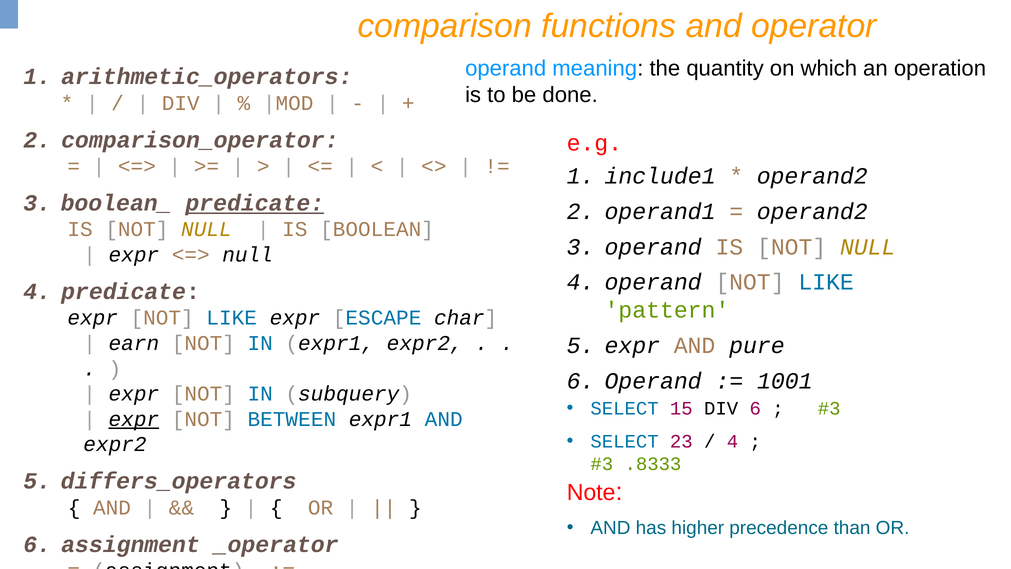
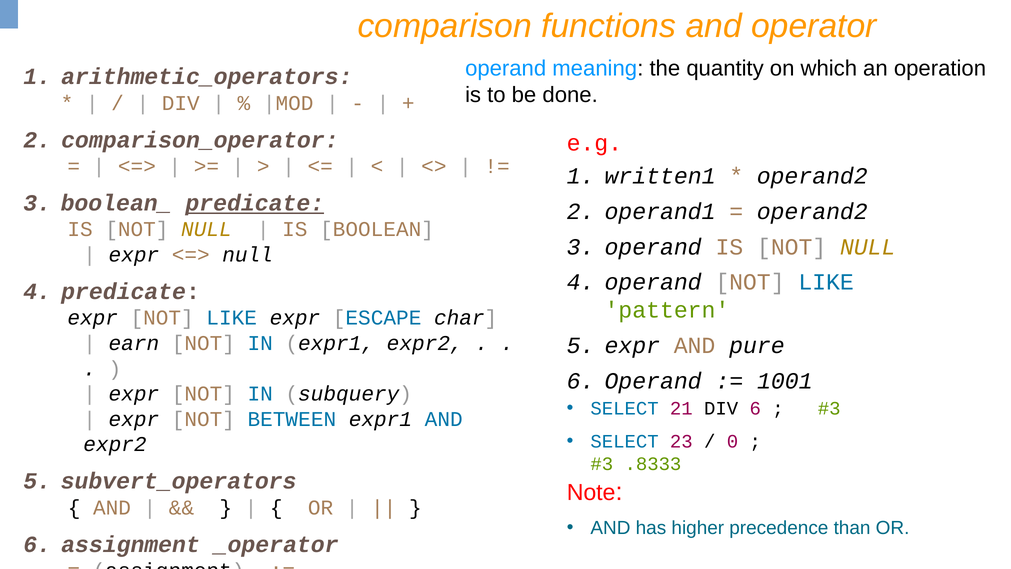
include1: include1 -> written1 (660, 176)
15: 15 -> 21 (681, 408)
expr underline: present -> none (134, 419)
4: 4 -> 0 (733, 441)
differs_operators: differs_operators -> subvert_operators (179, 481)
